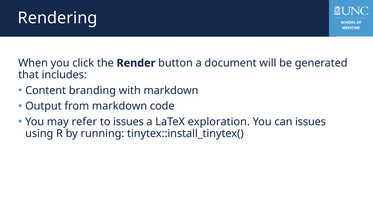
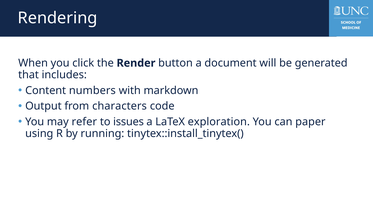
branding: branding -> numbers (92, 90)
from markdown: markdown -> characters (120, 106)
can issues: issues -> paper (310, 122)
